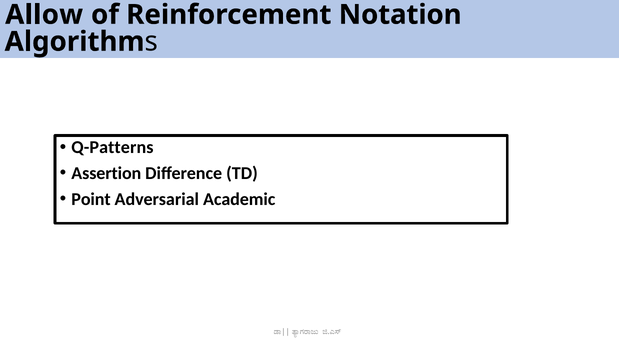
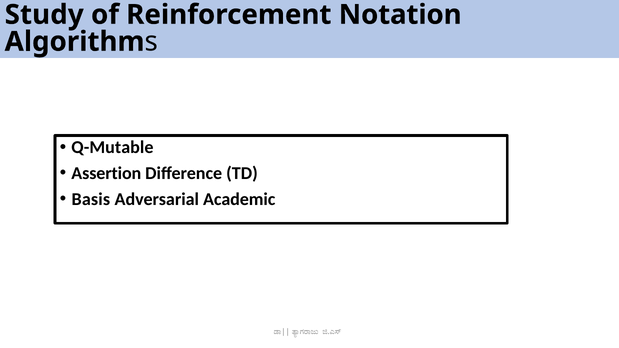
Allow: Allow -> Study (44, 15)
Q-Patterns: Q-Patterns -> Q-Mutable (112, 147)
Point: Point -> Basis (91, 199)
